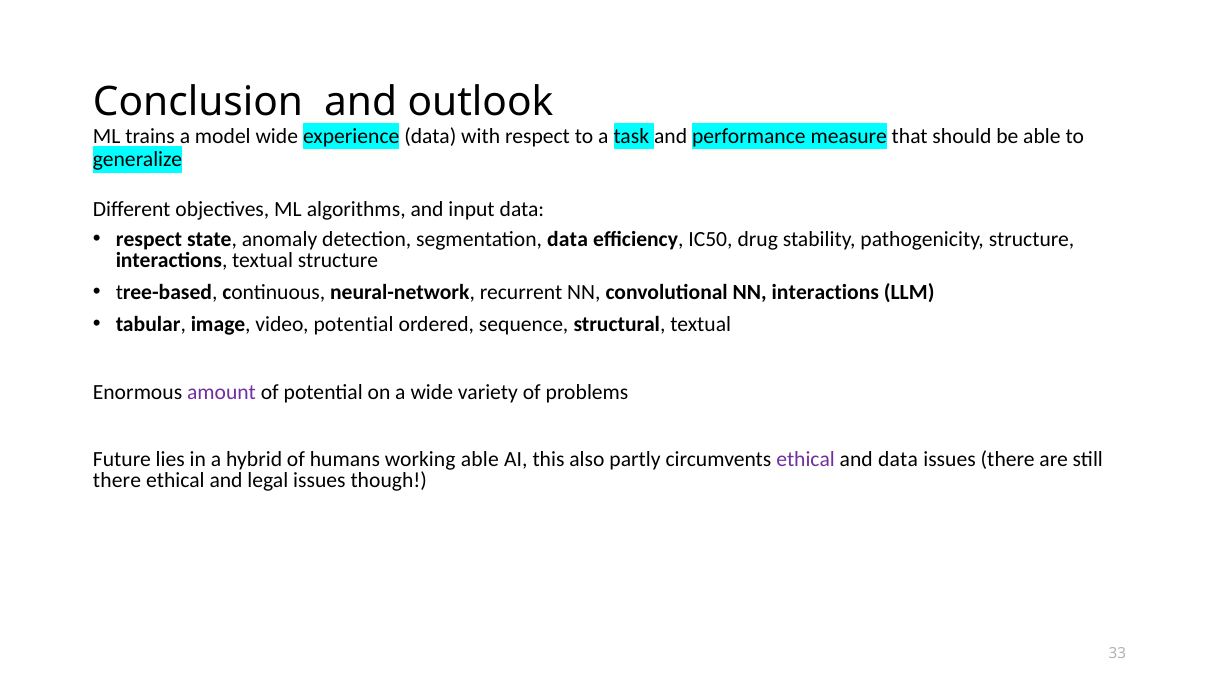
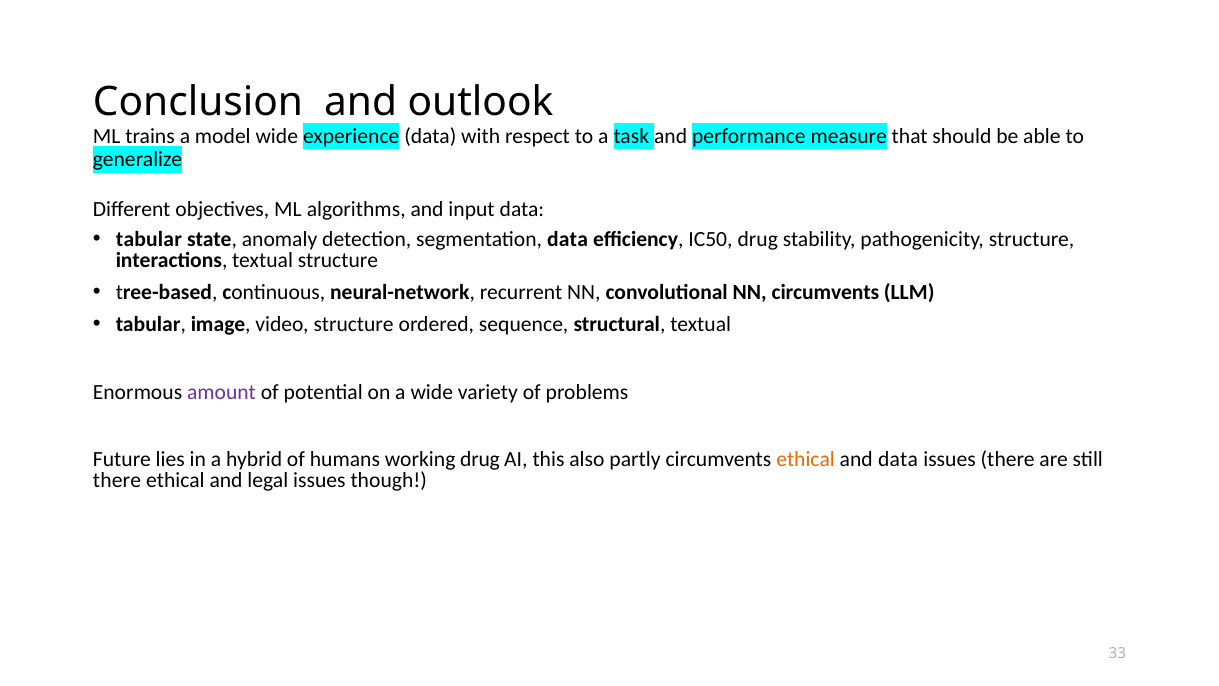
respect: respect -> tabular (149, 239)
NN interactions: interactions -> circumvents (825, 292)
video potential: potential -> structure (354, 325)
working able: able -> drug (480, 459)
ethical colour: purple -> orange (806, 459)
